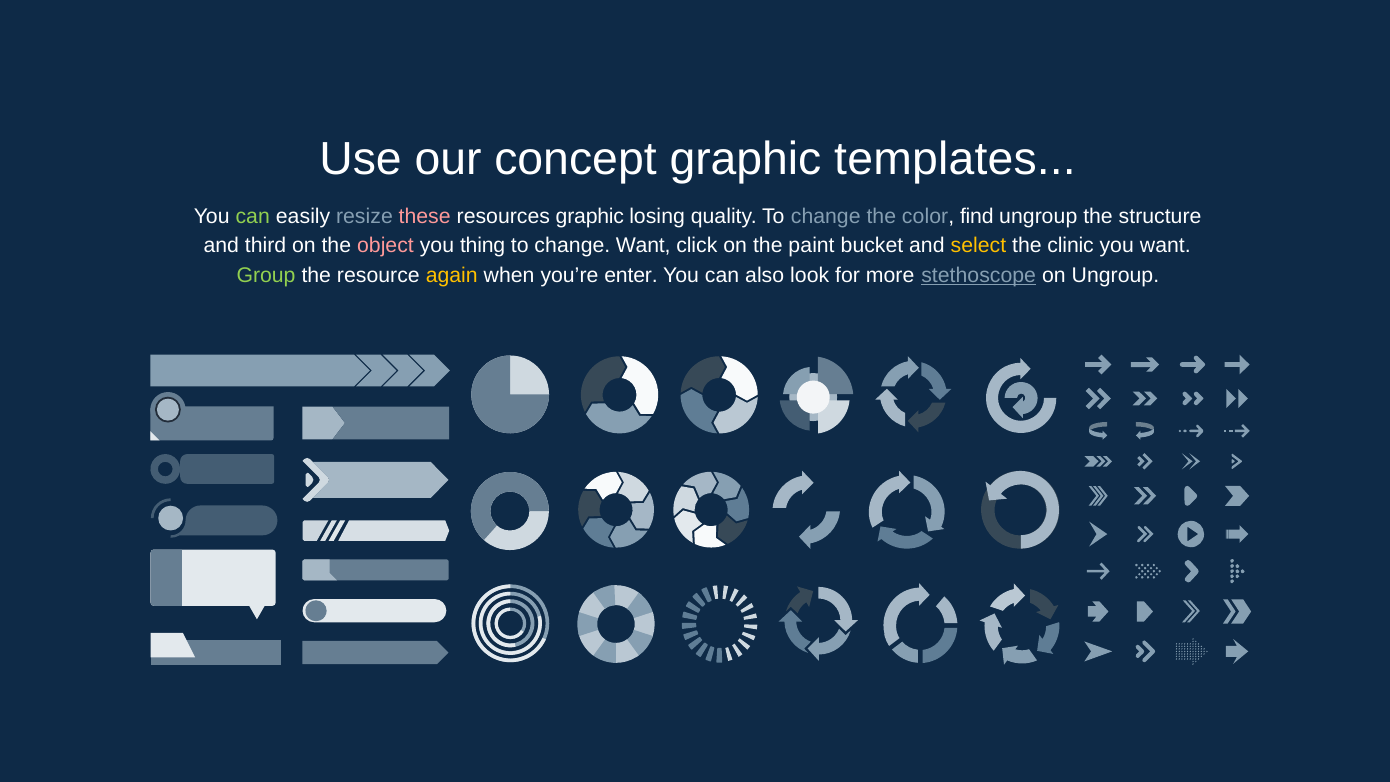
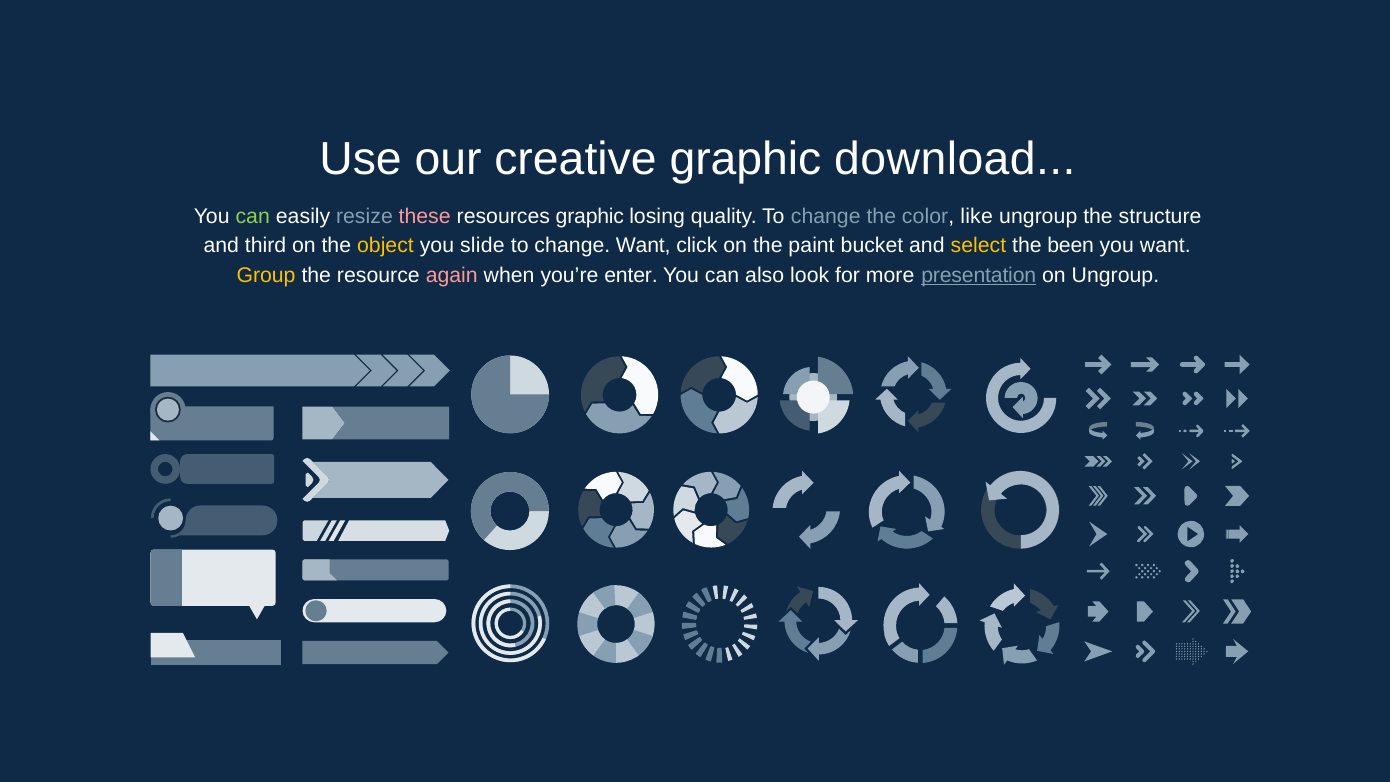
concept: concept -> creative (575, 159)
templates: templates -> download (955, 159)
find: find -> like (977, 216)
object colour: pink -> yellow (385, 246)
thing: thing -> slide (482, 246)
clinic: clinic -> been (1071, 246)
Group colour: light green -> yellow (266, 275)
again colour: yellow -> pink (452, 275)
stethoscope: stethoscope -> presentation (979, 275)
